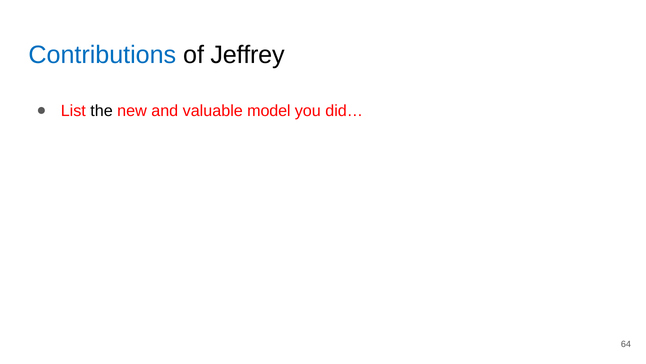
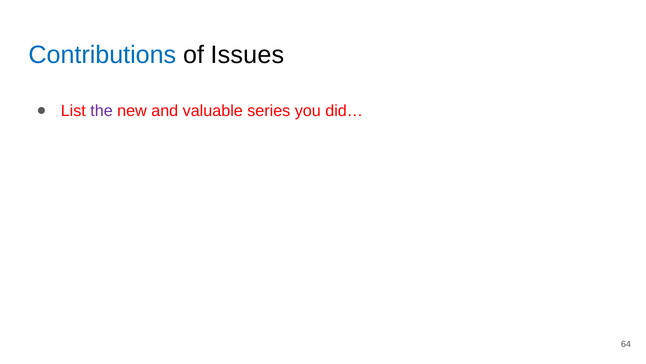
Jeffrey: Jeffrey -> Issues (247, 55)
the colour: black -> purple (102, 111)
model: model -> series (269, 111)
